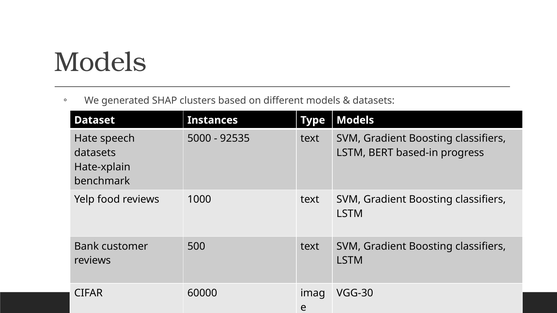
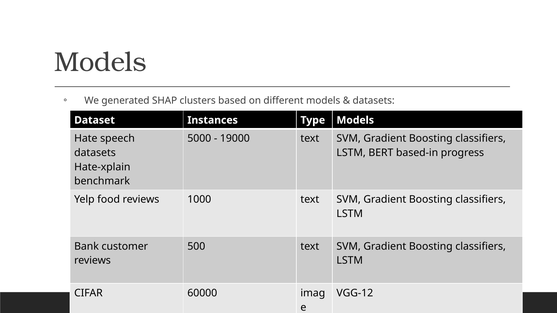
92535: 92535 -> 19000 (235, 139)
VGG-30: VGG-30 -> VGG-12 (355, 293)
